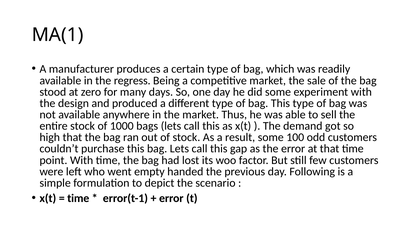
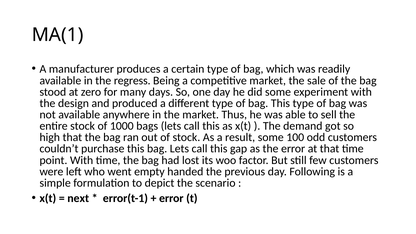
time: time -> next (78, 198)
